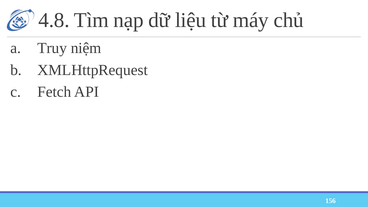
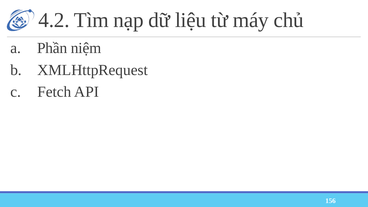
4.8: 4.8 -> 4.2 (54, 20)
Truy: Truy -> Phần (52, 48)
